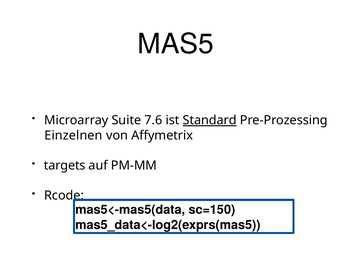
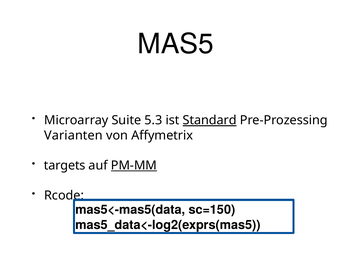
7.6: 7.6 -> 5.3 (153, 120)
Einzelnen: Einzelnen -> Varianten (73, 135)
PM-MM underline: none -> present (134, 165)
